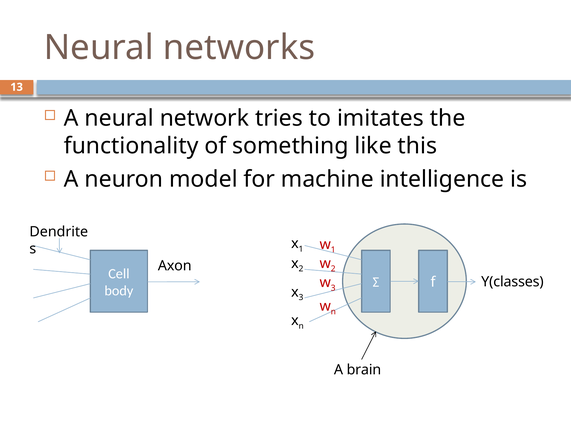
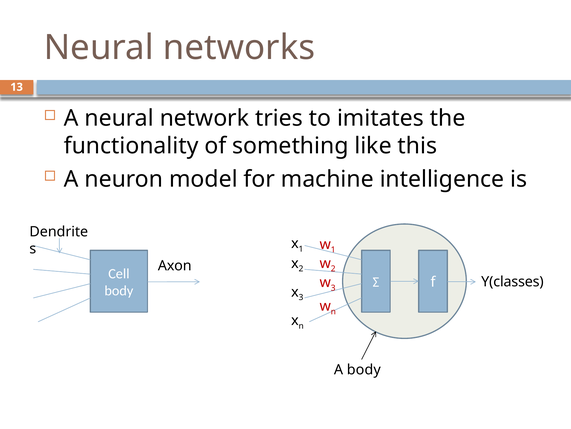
A brain: brain -> body (364, 369)
